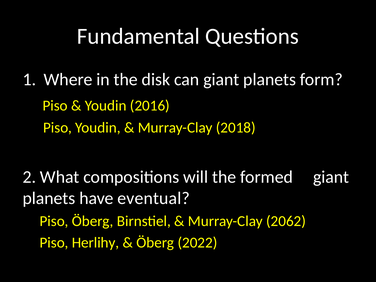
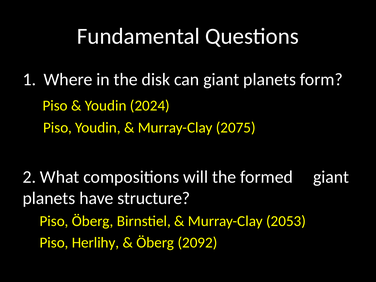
2016: 2016 -> 2024 (150, 106)
2018: 2018 -> 2075 (236, 128)
eventual: eventual -> structure (154, 198)
2062: 2062 -> 2053 (286, 221)
2022: 2022 -> 2092 (197, 243)
